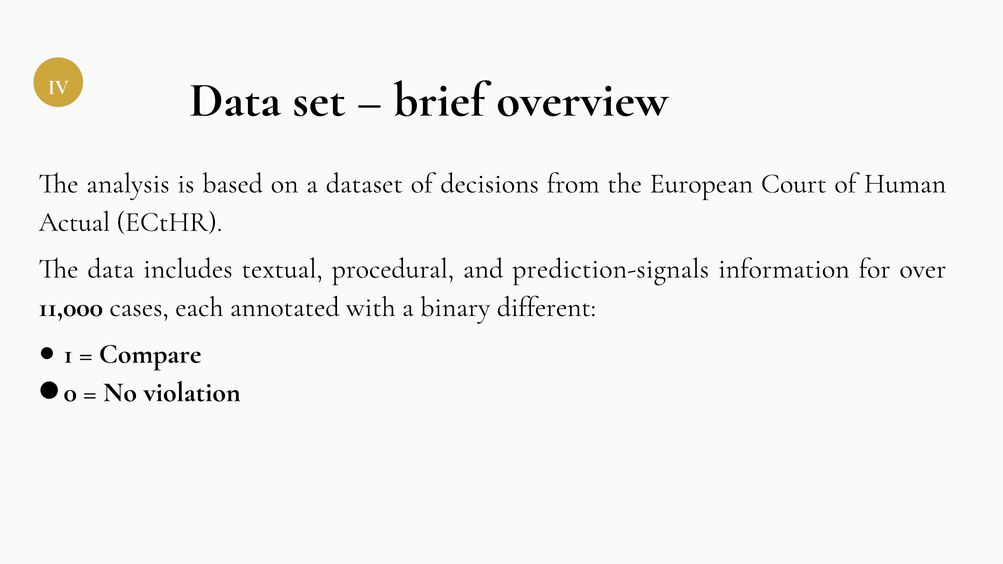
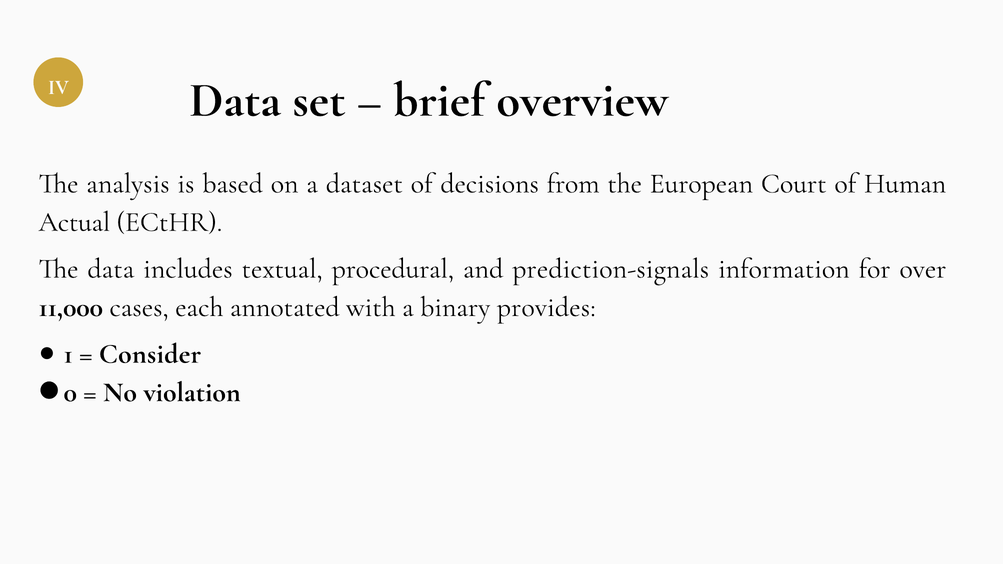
different: different -> provides (546, 307)
Compare: Compare -> Consider (150, 354)
